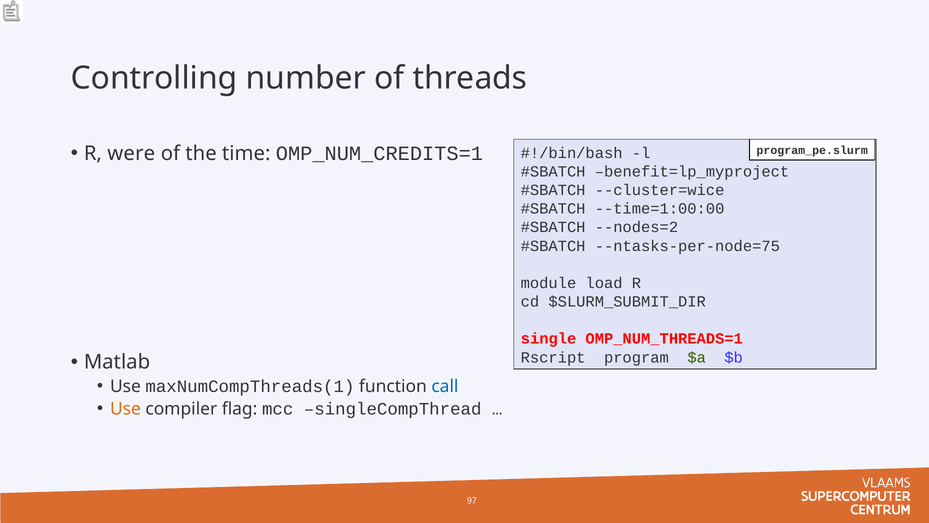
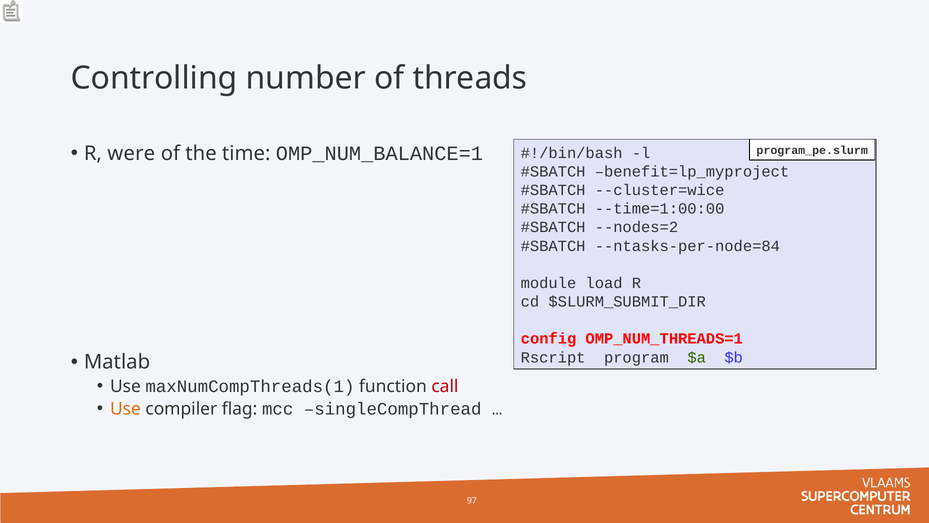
OMP_NUM_CREDITS=1: OMP_NUM_CREDITS=1 -> OMP_NUM_BALANCE=1 (379, 153)
--ntasks-per-node=75: --ntasks-per-node=75 -> --ntasks-per-node=84 (687, 246)
single: single -> config (549, 339)
call colour: blue -> red (445, 386)
